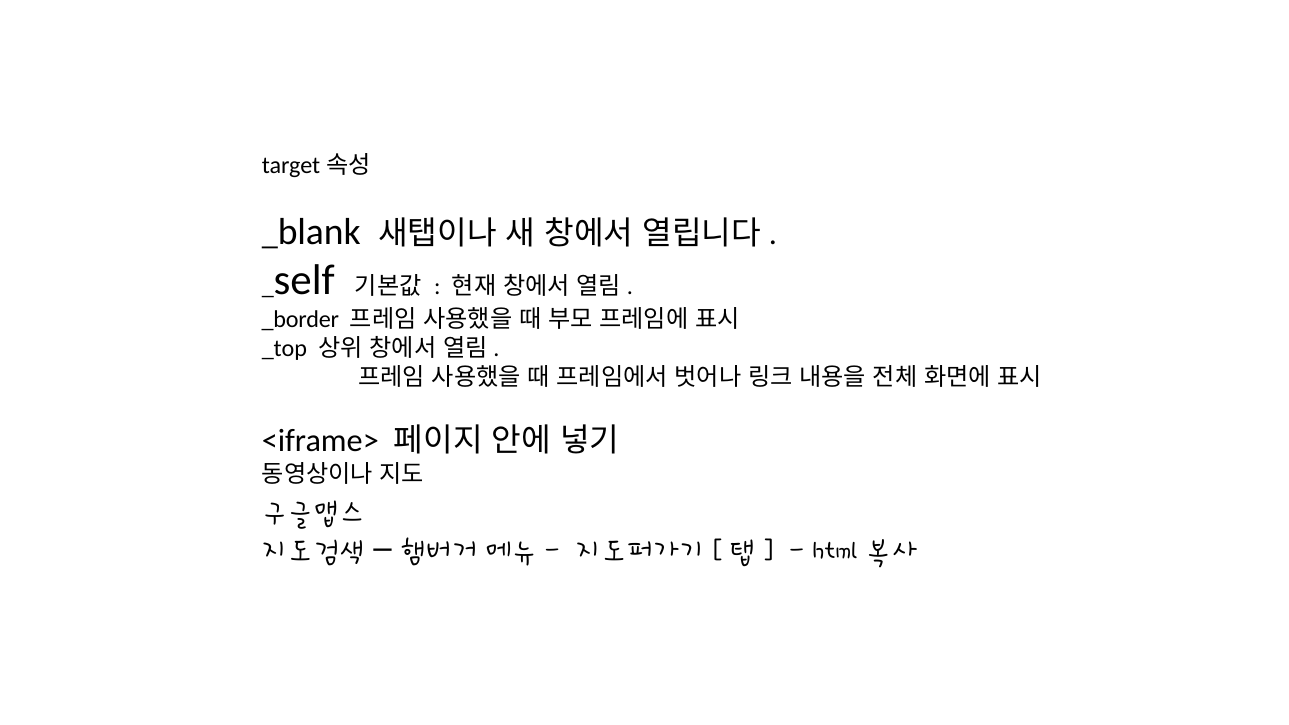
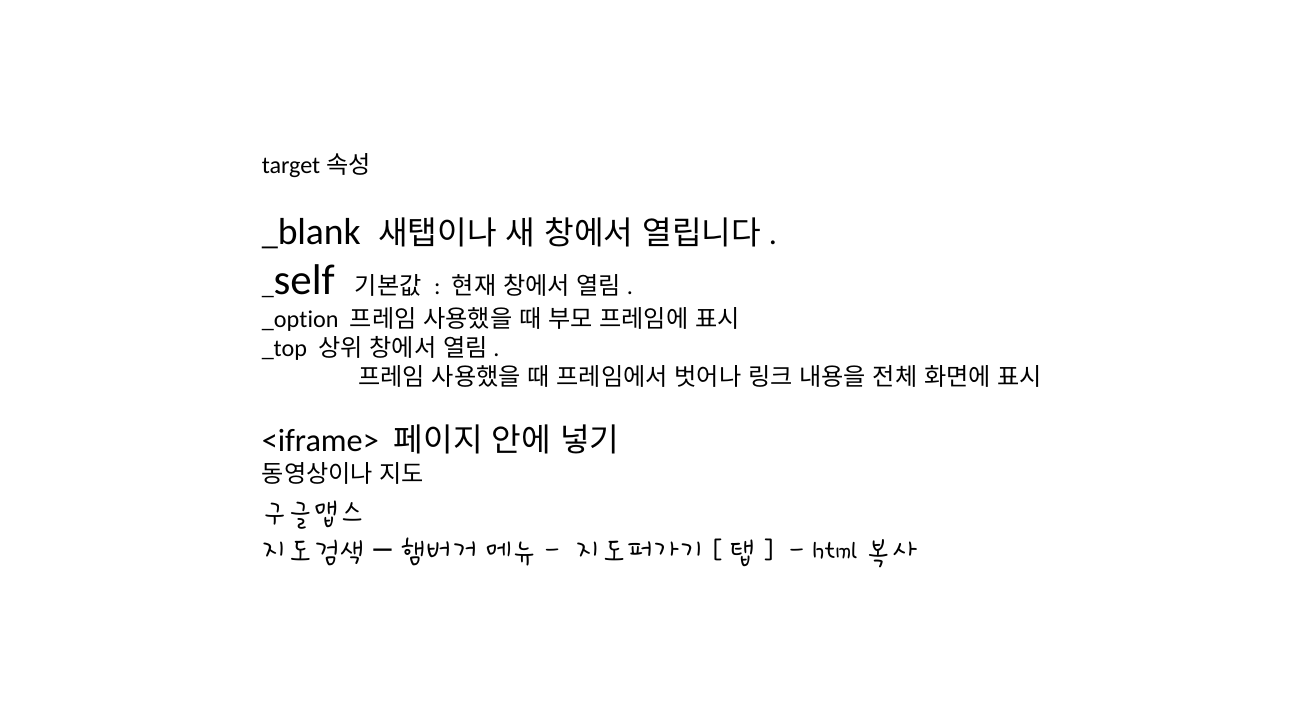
_border: _border -> _option (300, 320)
